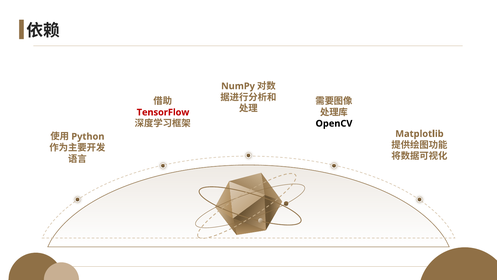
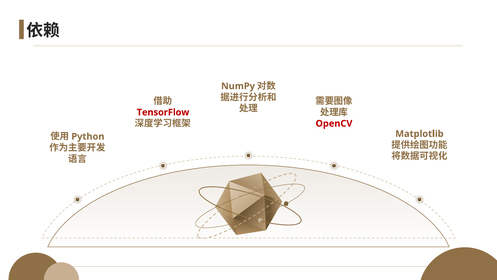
OpenCV colour: black -> red (334, 123)
